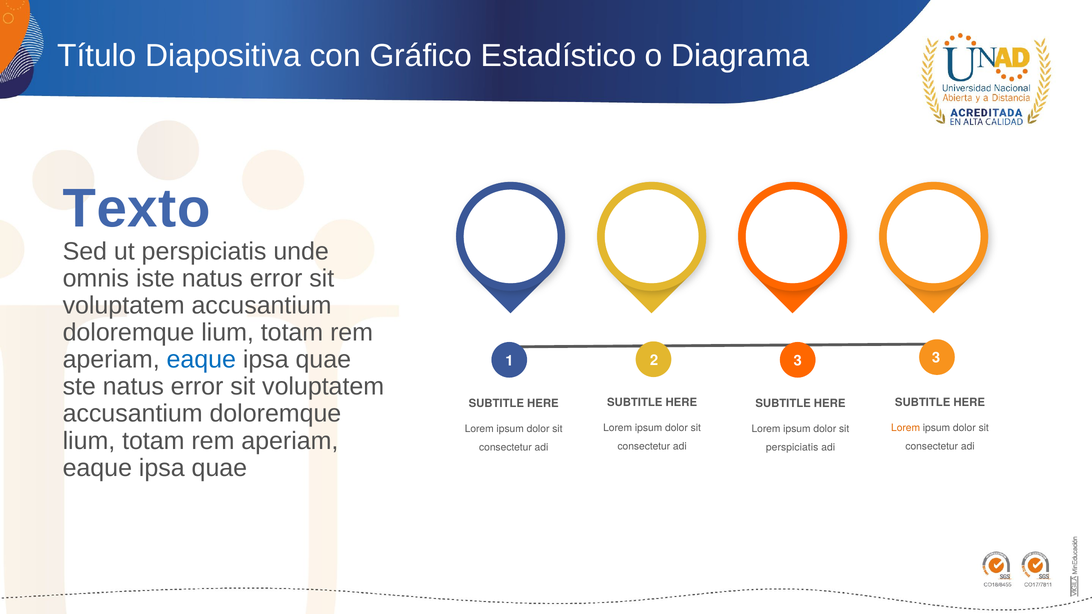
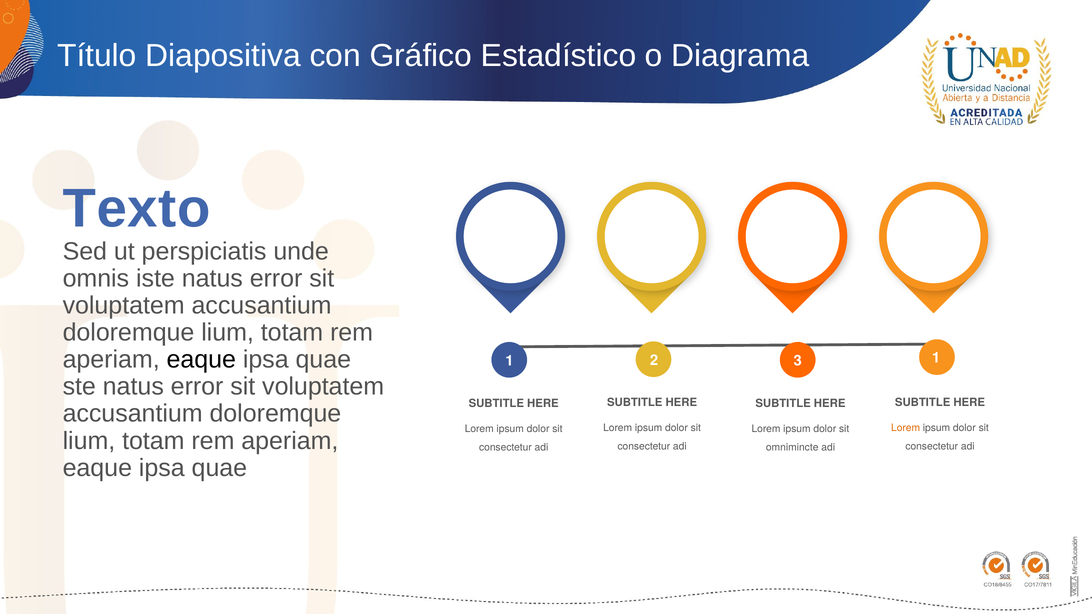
eaque colour: blue -> black (201, 360)
1 3: 3 -> 1 (936, 358)
perspiciatis: perspiciatis -> omnimincte (792, 448)
